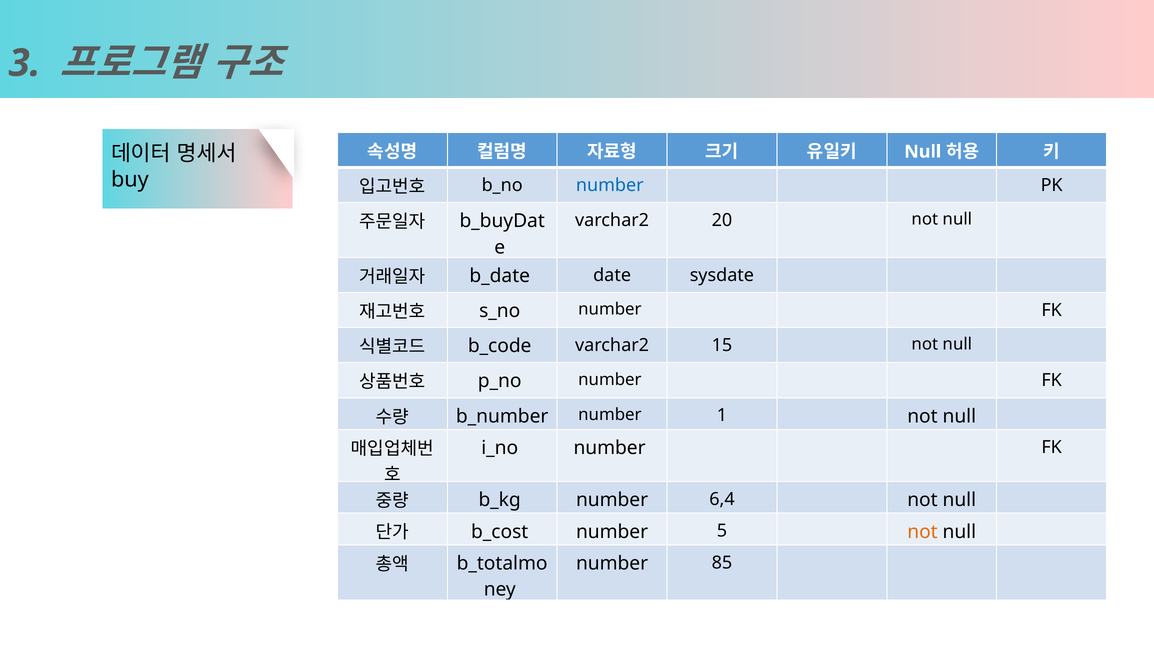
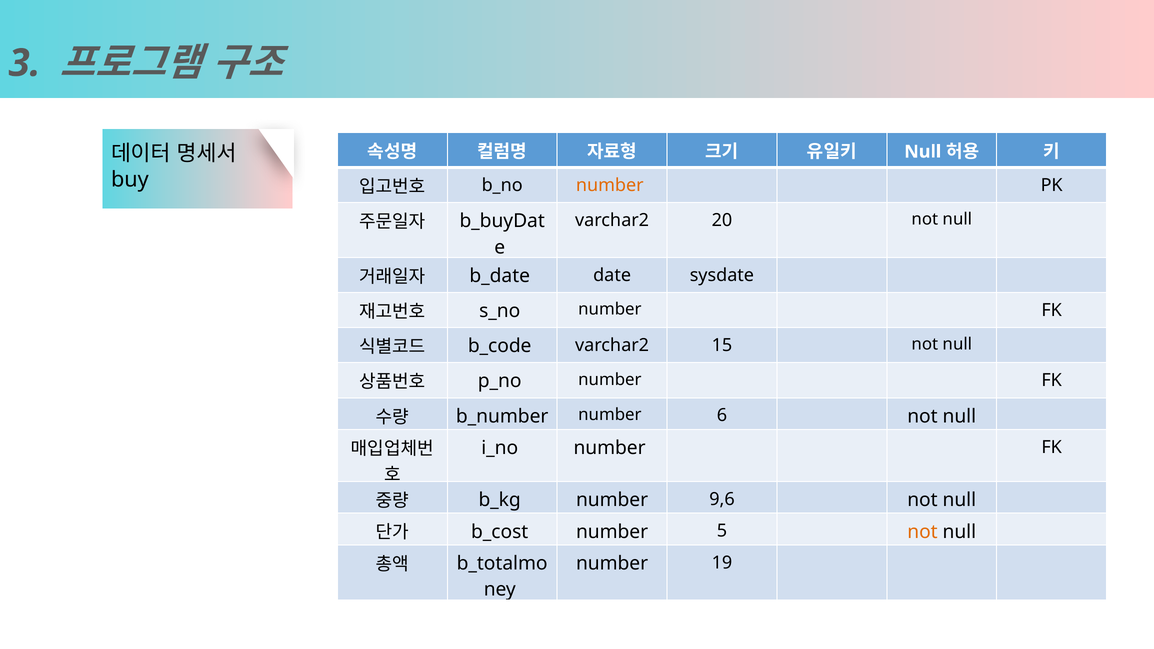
number colour: blue -> orange (610, 185)
1: 1 -> 6 (722, 416)
6,4: 6,4 -> 9,6 (722, 499)
85: 85 -> 19 (722, 563)
